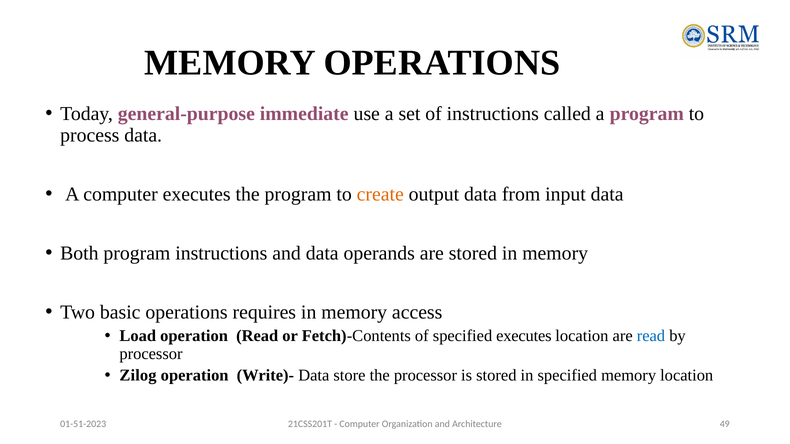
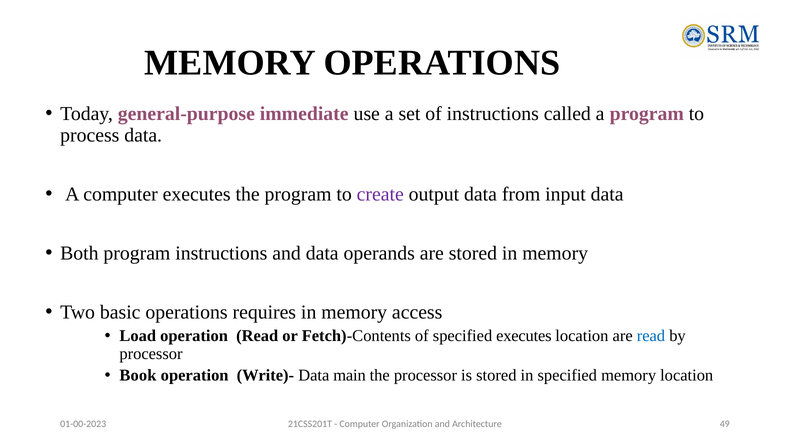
create colour: orange -> purple (380, 194)
Zilog: Zilog -> Book (138, 376)
store: store -> main (350, 376)
01-51-2023: 01-51-2023 -> 01-00-2023 (83, 424)
